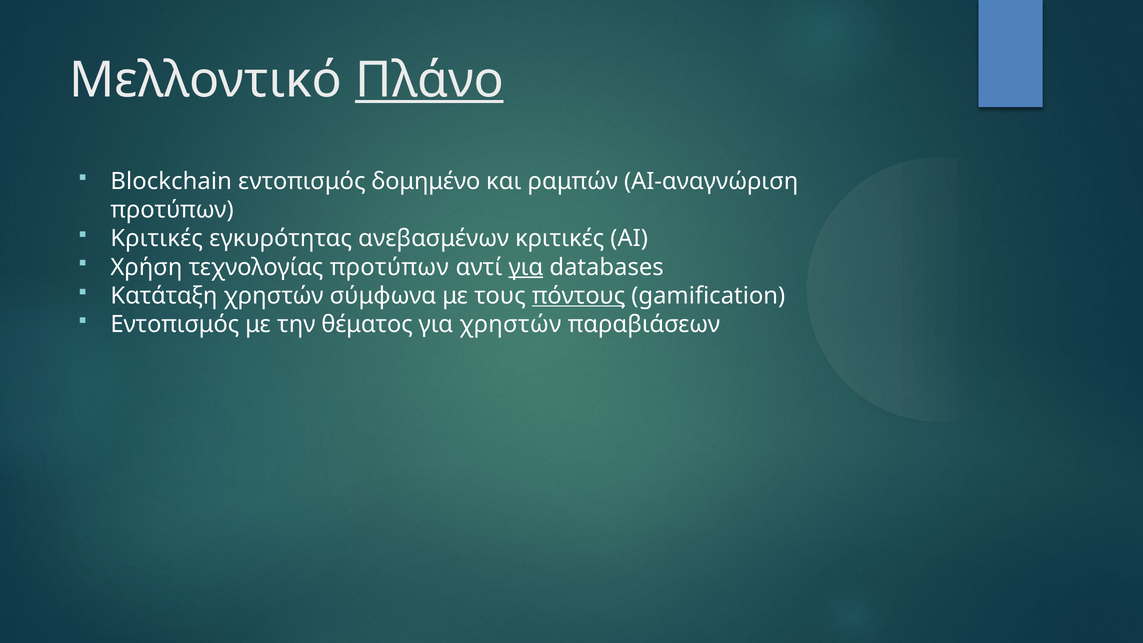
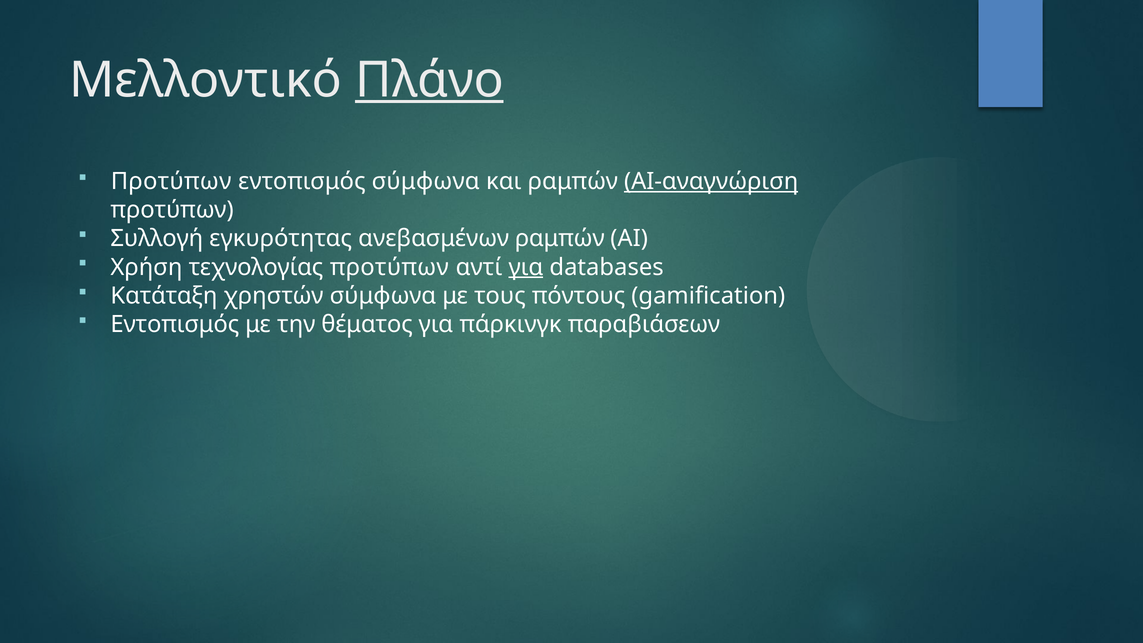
Blockchain: Blockchain -> Προτύπων (171, 181)
εντοπισμός δομημένο: δομημένο -> σύμφωνα (426, 181)
AI-αναγνώριση underline: none -> present (711, 181)
Κριτικές: Κριτικές -> Συλλογή (157, 239)
ανεβασμένων κριτικές: κριτικές -> ραμπών (560, 239)
πόντους underline: present -> none (579, 296)
για χρηστών: χρηστών -> πάρκινγκ (511, 324)
